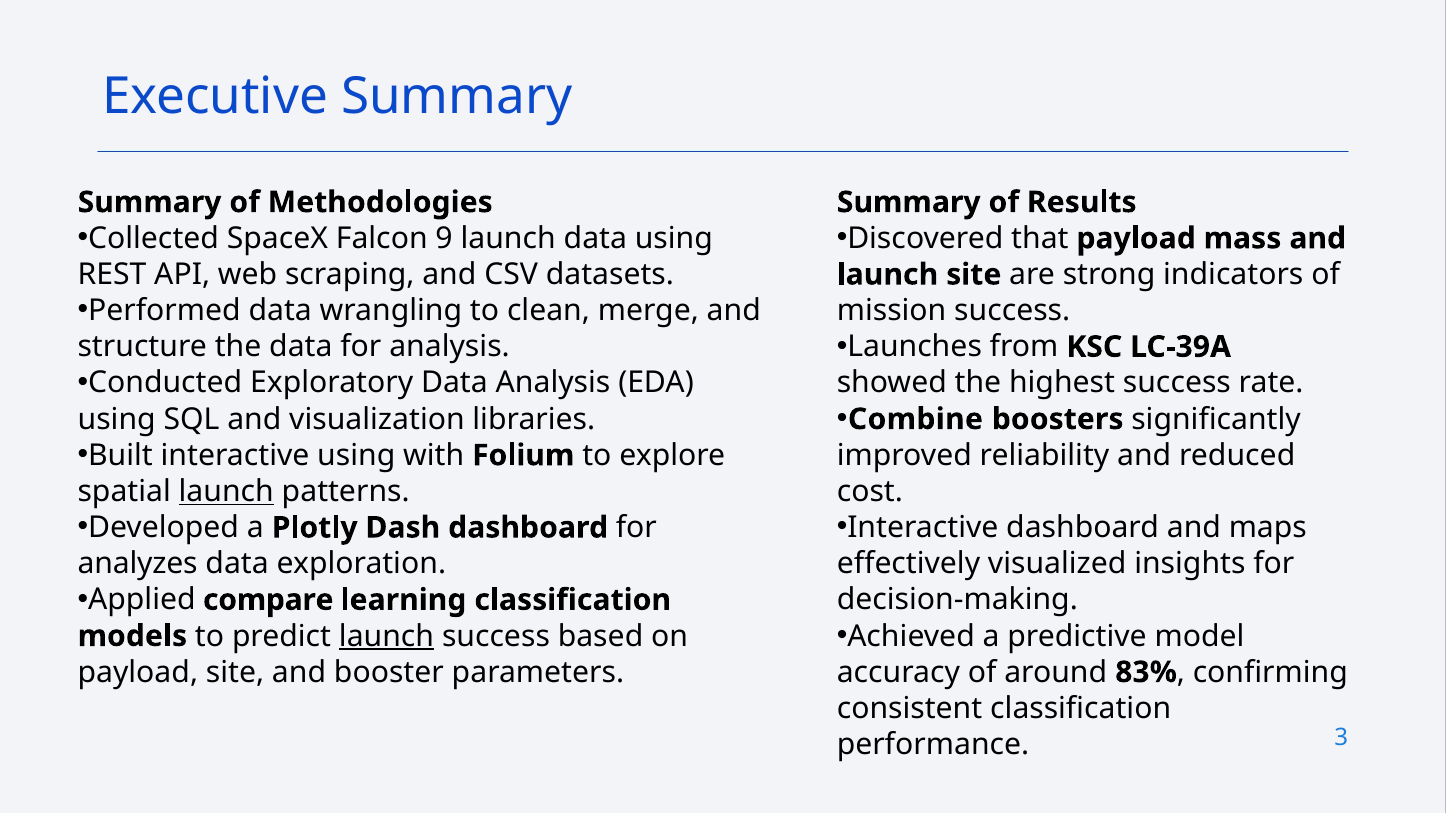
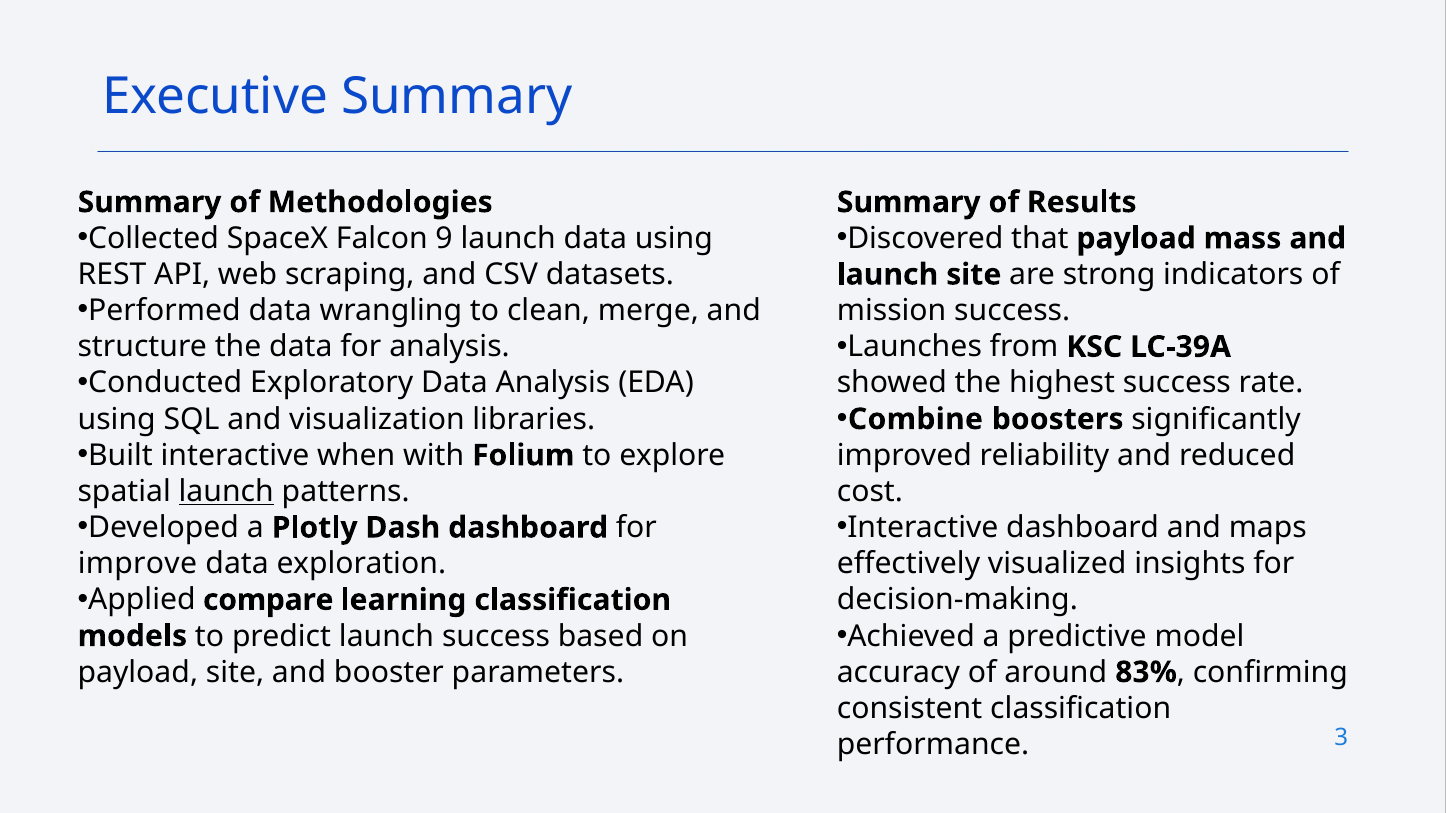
interactive using: using -> when (356, 456)
analyzes: analyzes -> improve (137, 564)
launch underline: present -> none (387, 636)
